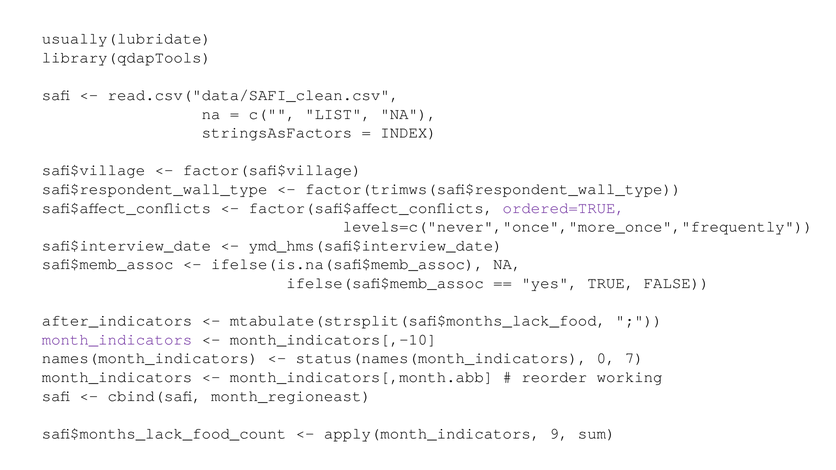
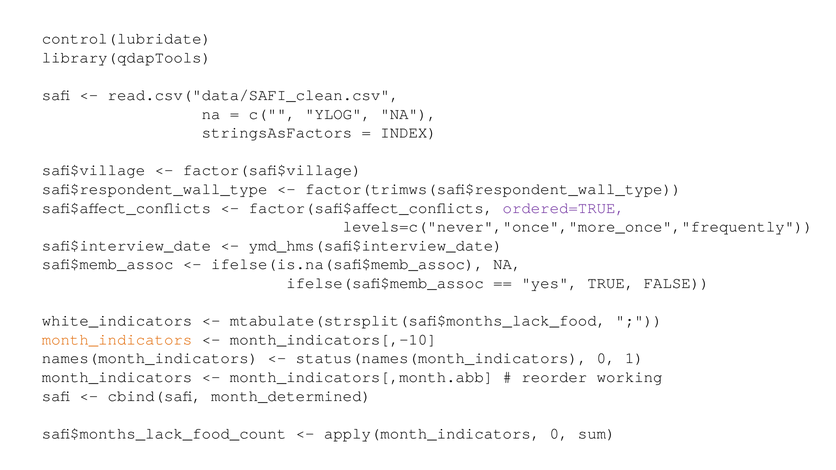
usually(lubridate: usually(lubridate -> control(lubridate (126, 39)
LIST: LIST -> YLOG (338, 114)
after_indicators: after_indicators -> white_indicators (117, 321)
month_indicators colour: purple -> orange (117, 340)
7: 7 -> 1 (634, 358)
month_regioneast: month_regioneast -> month_determined (291, 396)
apply(month_indicators 9: 9 -> 0 (559, 434)
